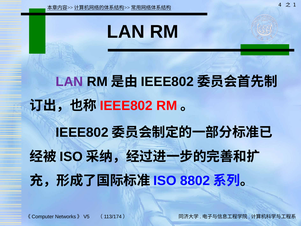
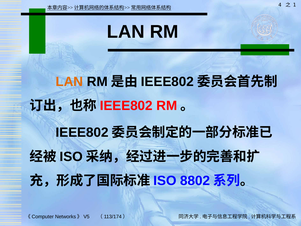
LAN colour: purple -> orange (69, 82)
